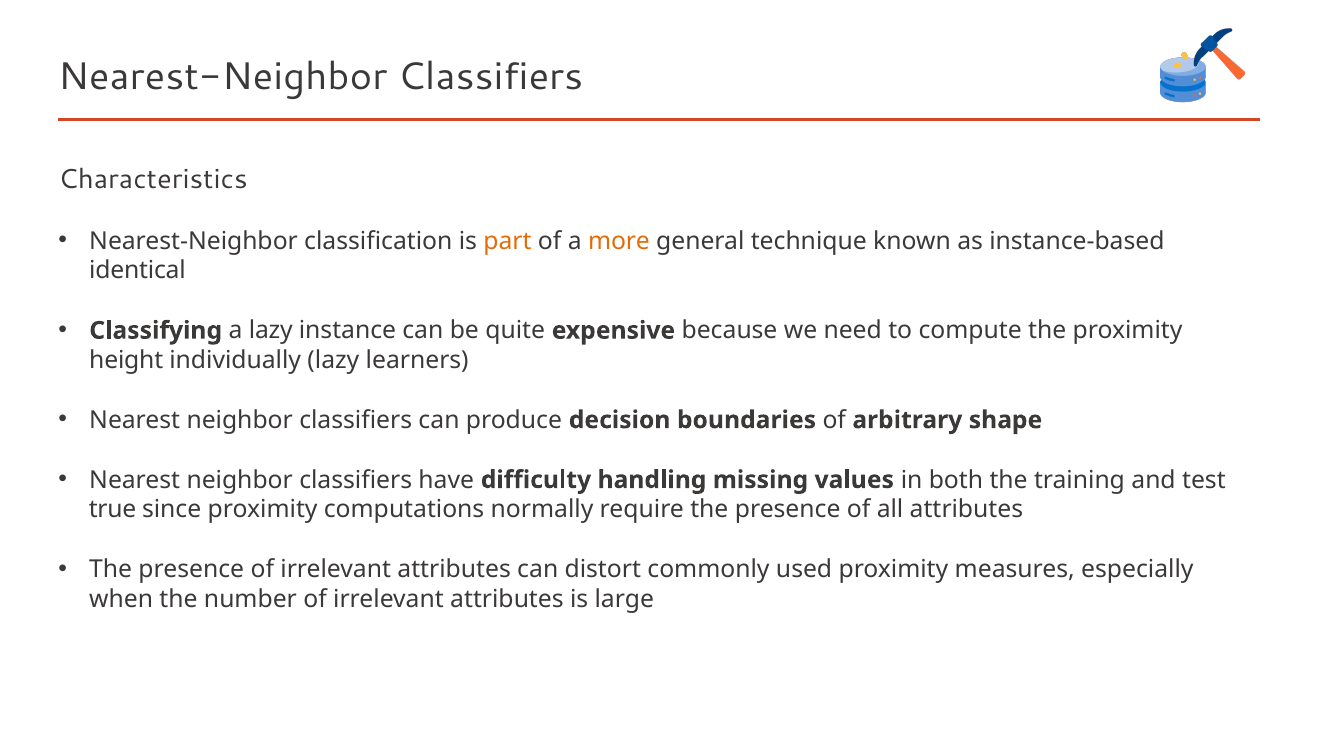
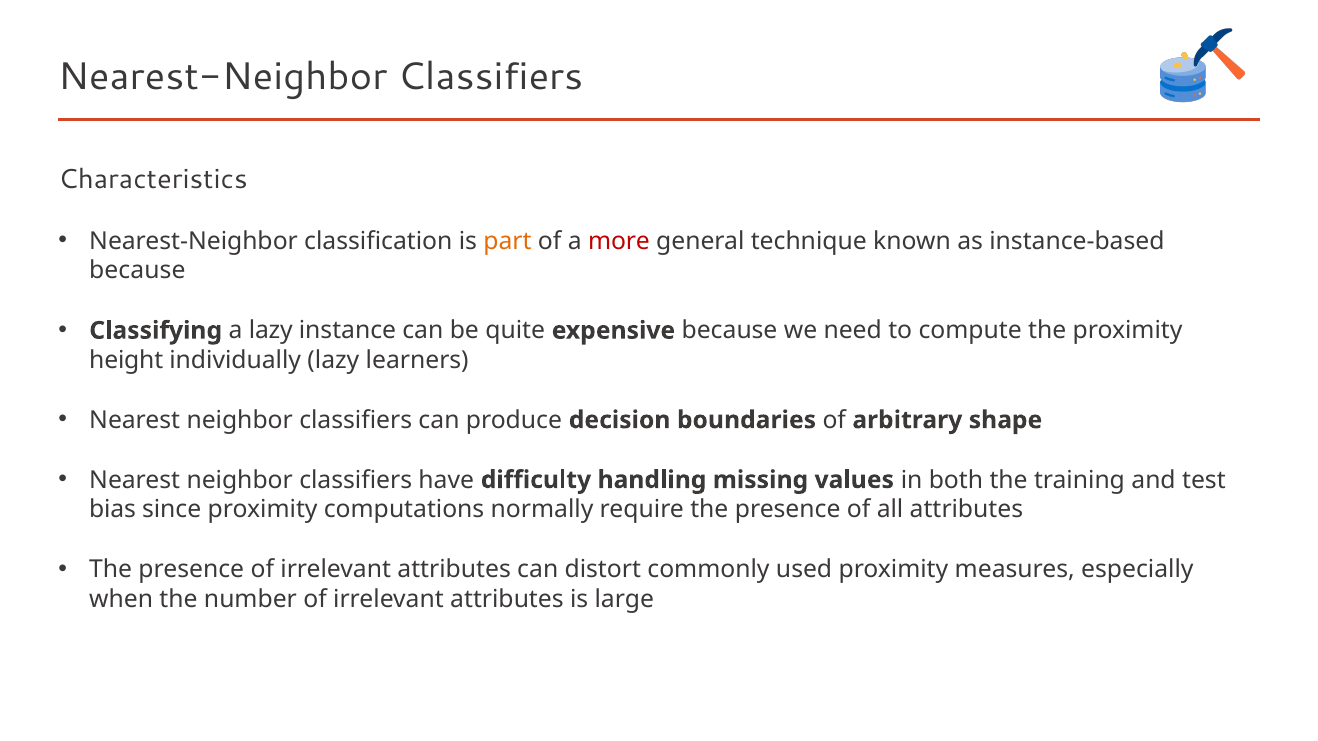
more colour: orange -> red (619, 241)
identical: identical -> because (137, 271)
true: true -> bias (113, 510)
